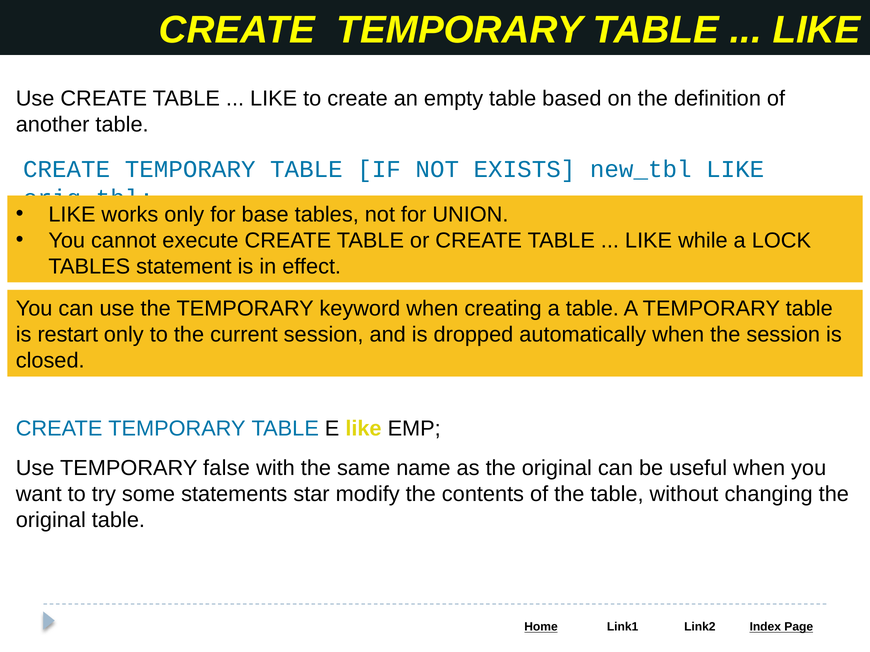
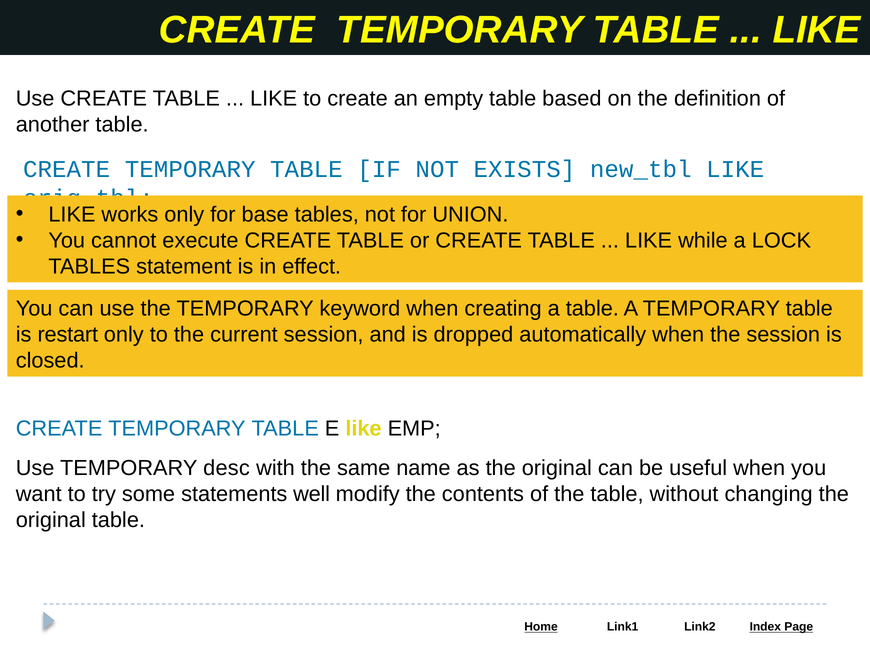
false: false -> desc (226, 468)
star: star -> well (312, 494)
